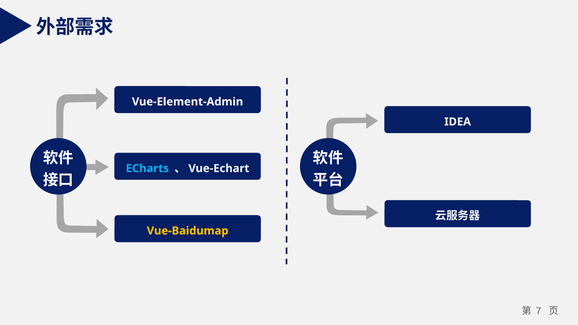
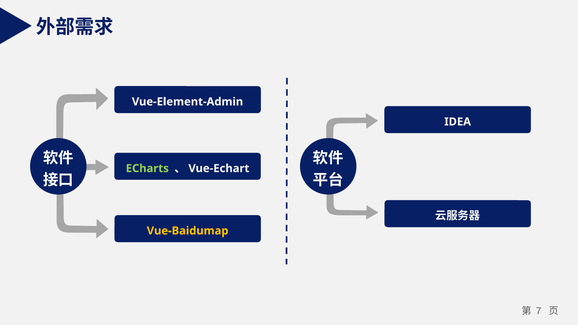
ECharts colour: light blue -> light green (147, 168)
